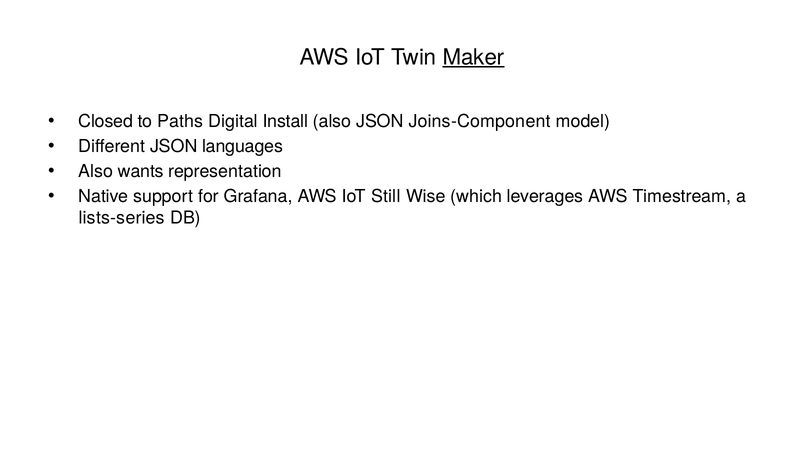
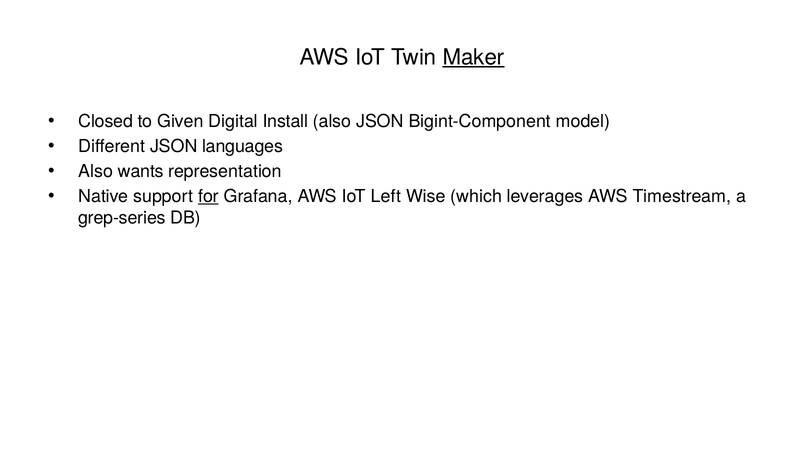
Paths: Paths -> Given (180, 122)
Joins-Component: Joins-Component -> Bigint-Component (480, 122)
for underline: none -> present (209, 197)
Still: Still -> Left (386, 197)
lists-series: lists-series -> grep-series (122, 218)
